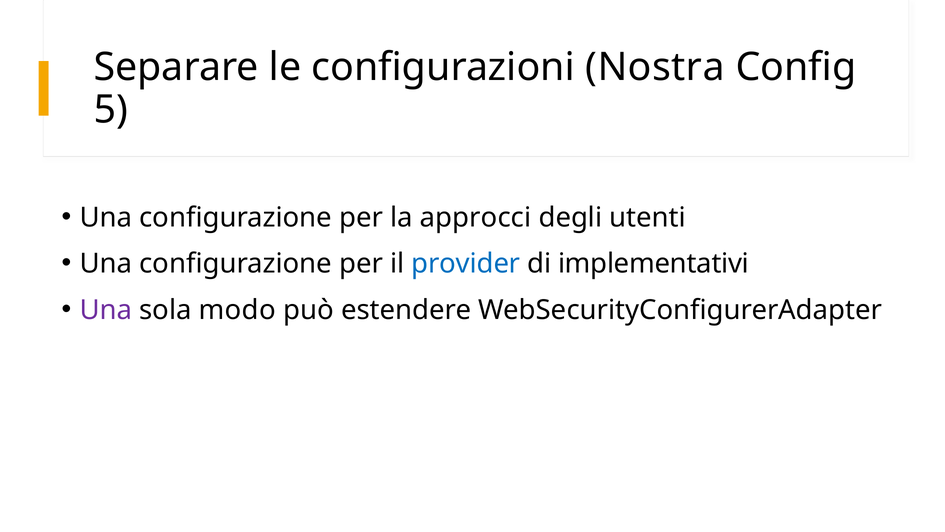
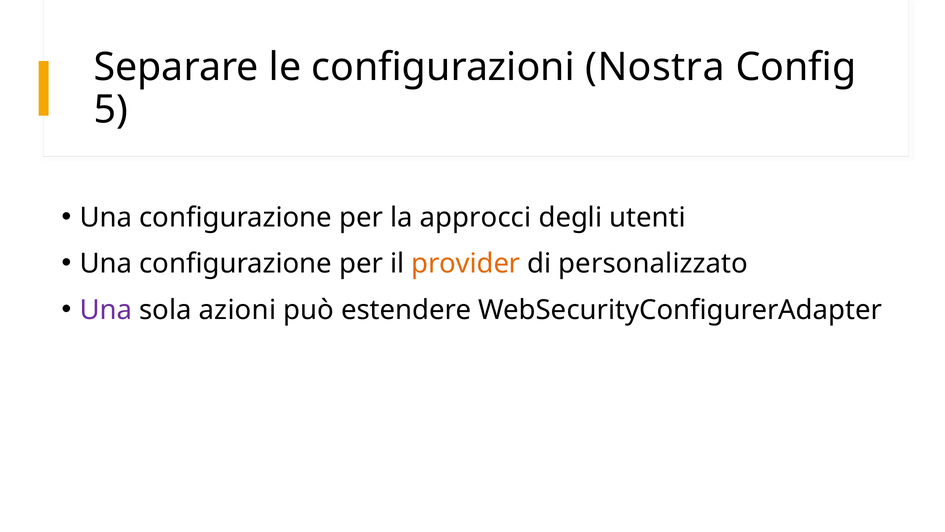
provider colour: blue -> orange (466, 264)
implementativi: implementativi -> personalizzato (653, 264)
modo: modo -> azioni (237, 310)
